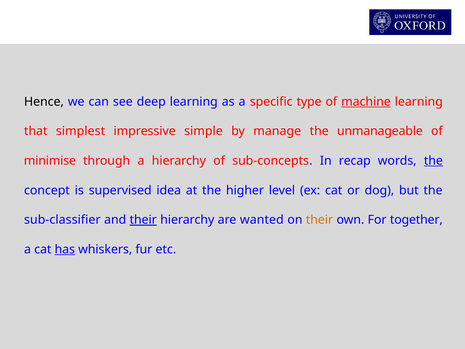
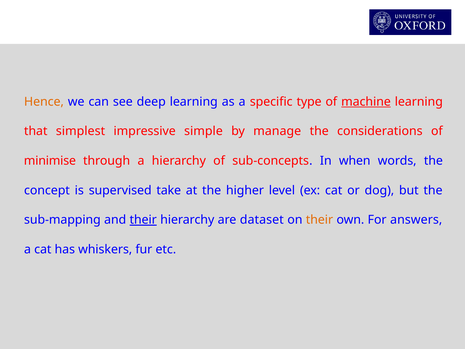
Hence colour: black -> orange (44, 102)
unmanageable: unmanageable -> considerations (380, 131)
recap: recap -> when (355, 161)
the underline: present -> none (433, 161)
idea: idea -> take (169, 190)
sub-classifier: sub-classifier -> sub-mapping (62, 220)
wanted: wanted -> dataset (262, 220)
together: together -> answers (416, 220)
has underline: present -> none (65, 249)
